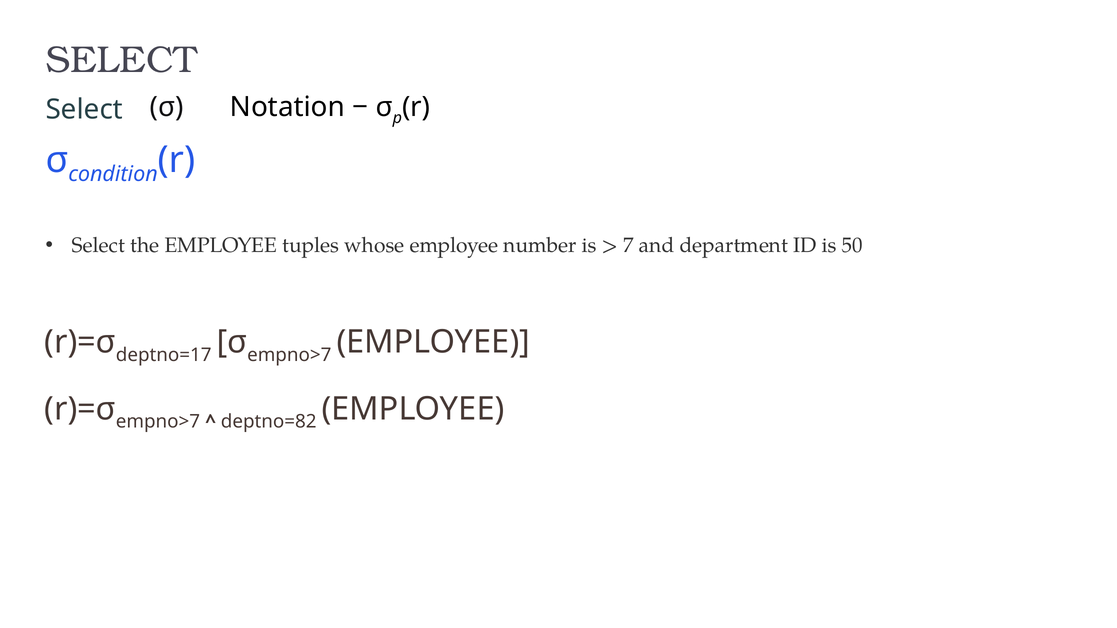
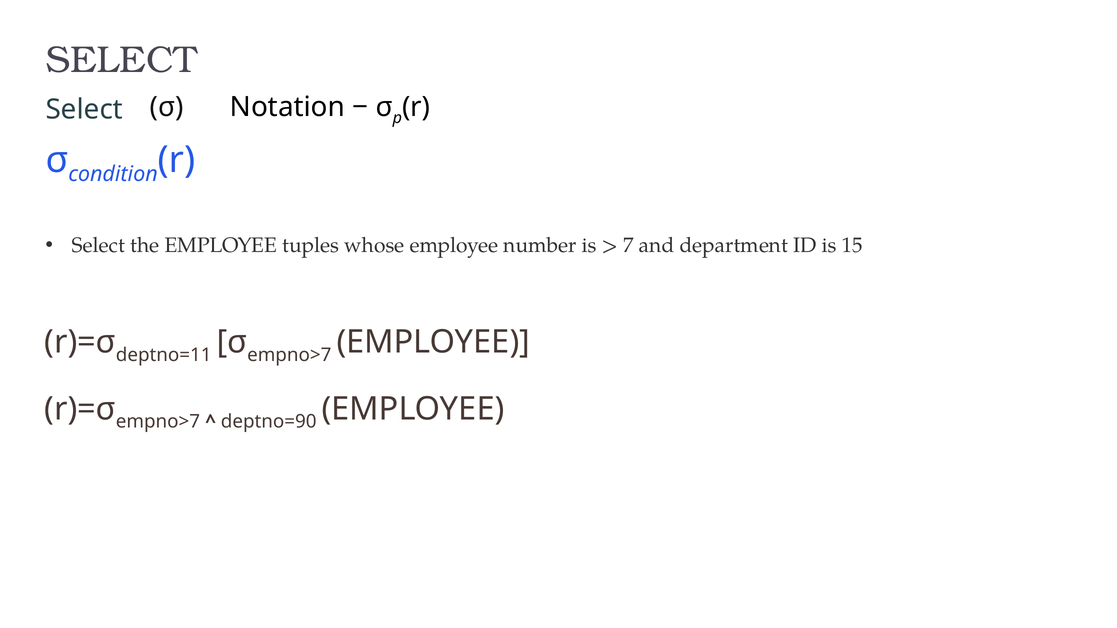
50: 50 -> 15 (852, 246)
deptno=17: deptno=17 -> deptno=11 (164, 355)
deptno=82: deptno=82 -> deptno=90 (269, 422)
